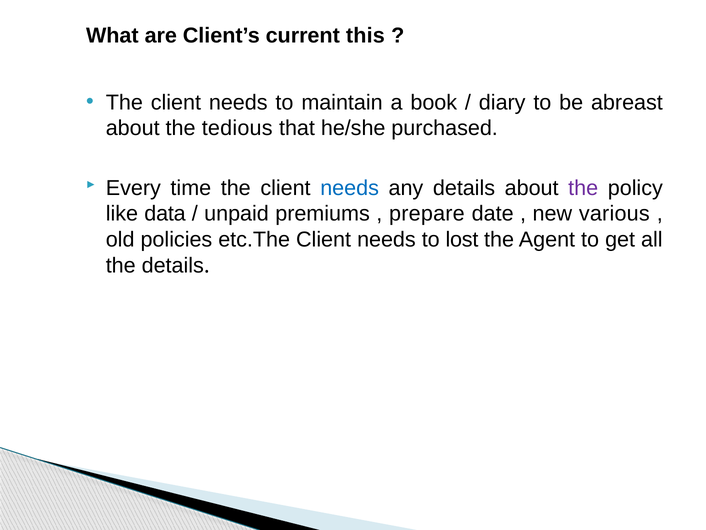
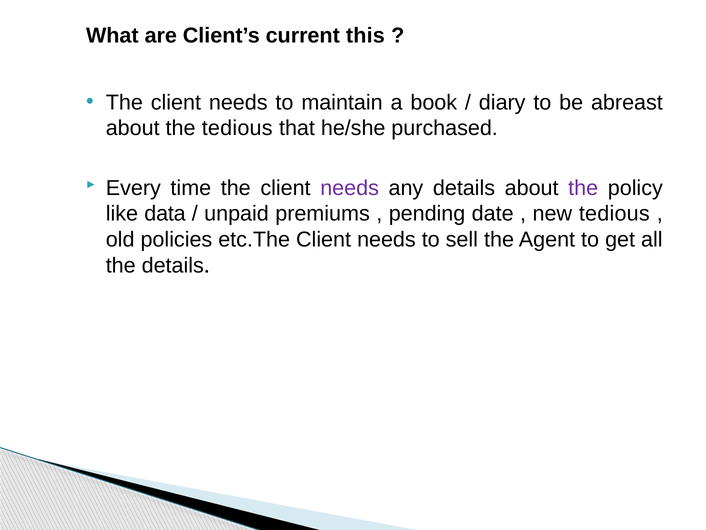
needs colour: blue -> purple (350, 188)
prepare: prepare -> pending (427, 214)
new various: various -> tedious (614, 214)
lost: lost -> sell (462, 240)
